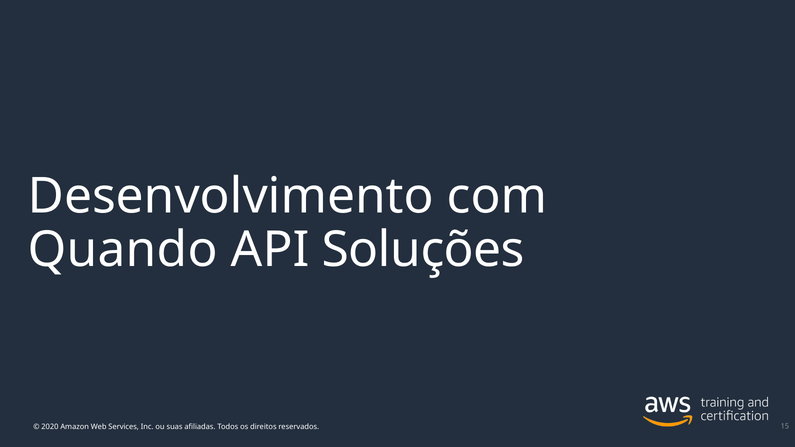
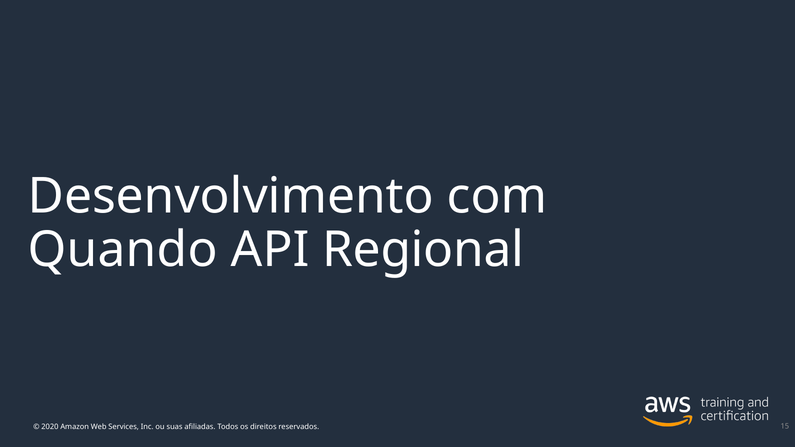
Soluções: Soluções -> Regional (423, 250)
